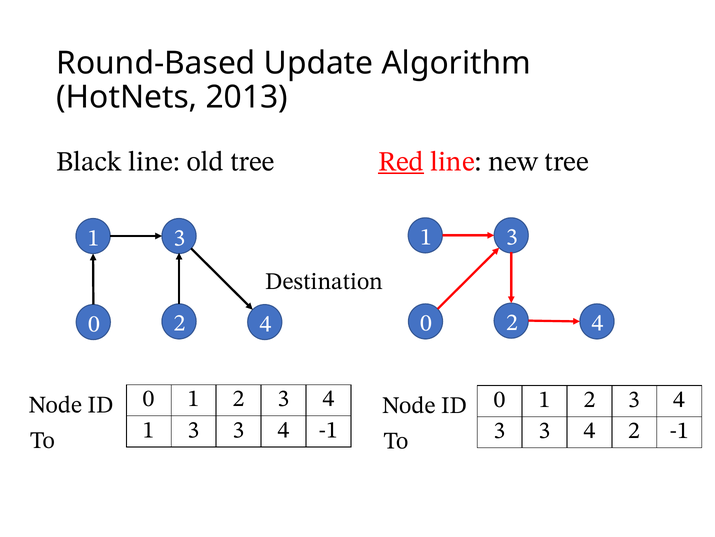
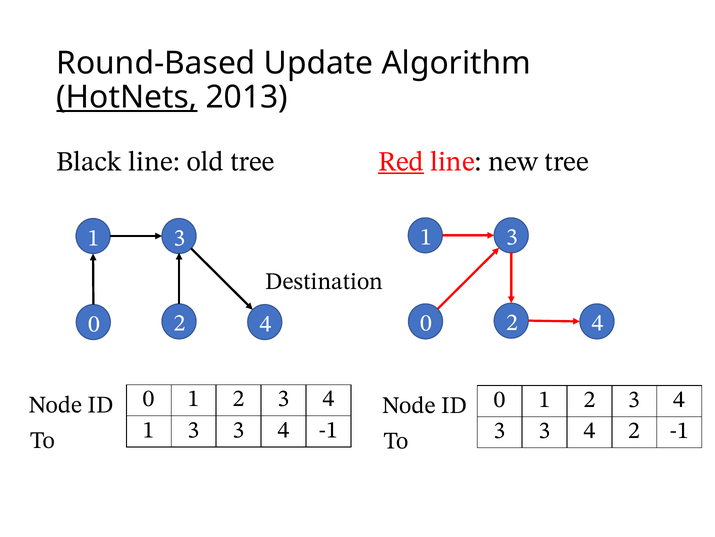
HotNets underline: none -> present (127, 97)
